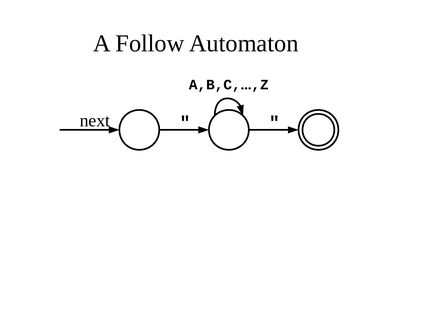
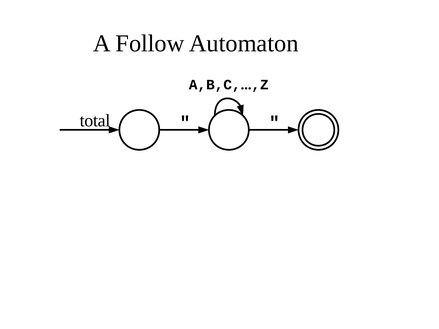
next: next -> total (95, 121)
